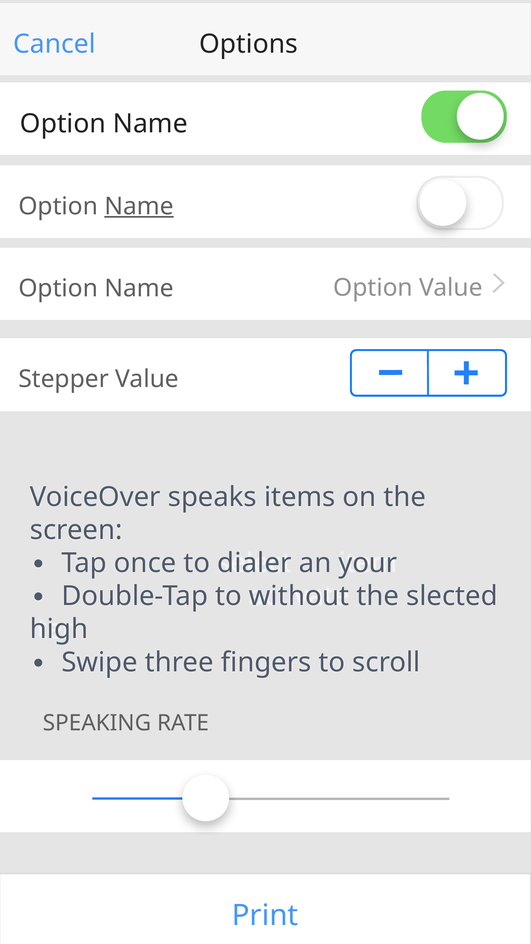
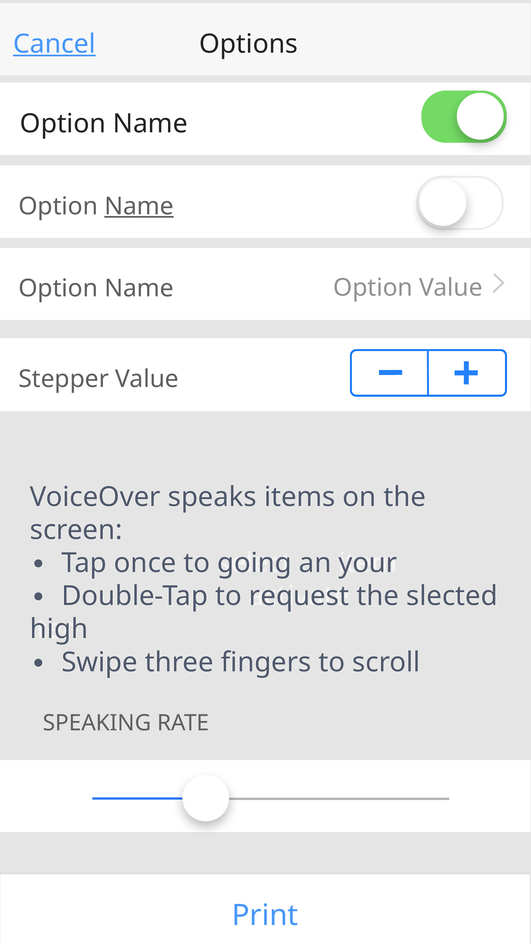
Cancel underline: none -> present (54, 44)
dialer: dialer -> going (255, 563)
without: without -> request (299, 596)
